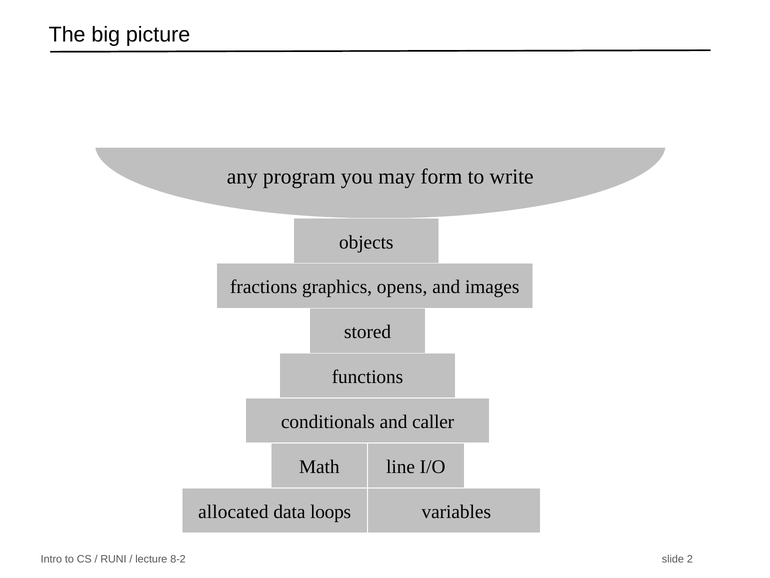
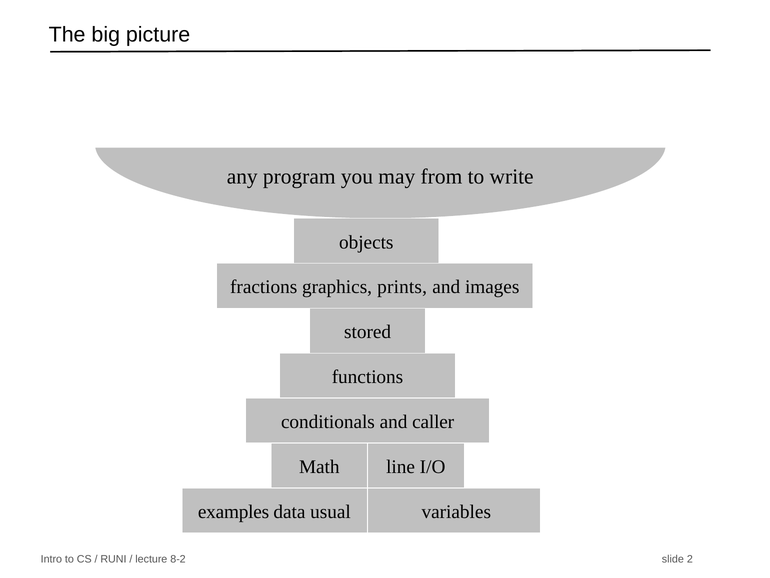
form: form -> from (441, 177)
opens: opens -> prints (402, 287)
allocated: allocated -> examples (234, 511)
loops: loops -> usual (331, 511)
